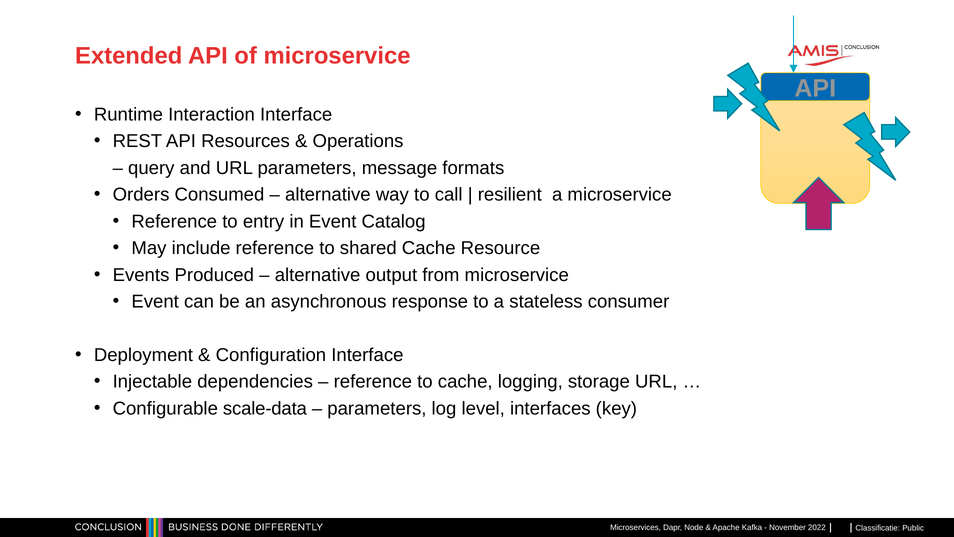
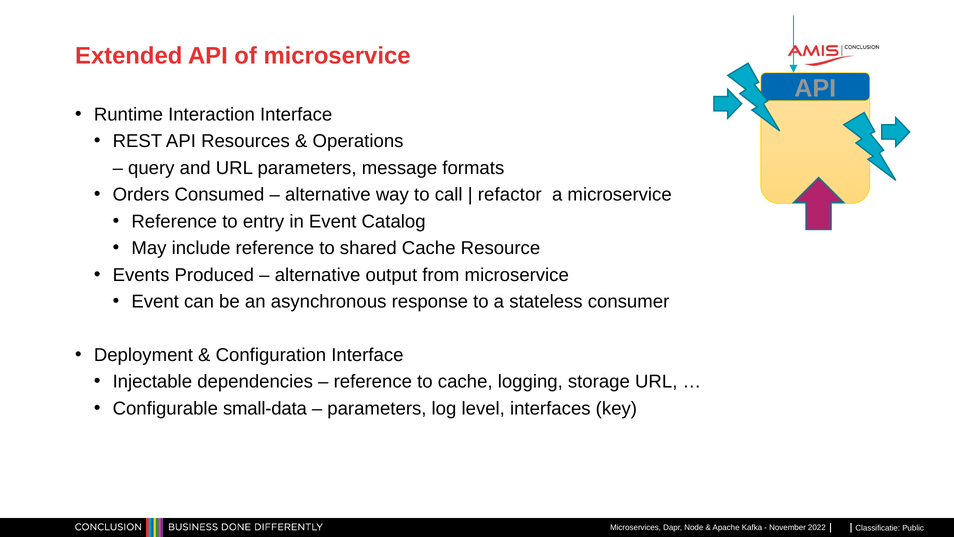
resilient: resilient -> refactor (510, 195)
scale-data: scale-data -> small-data (265, 408)
